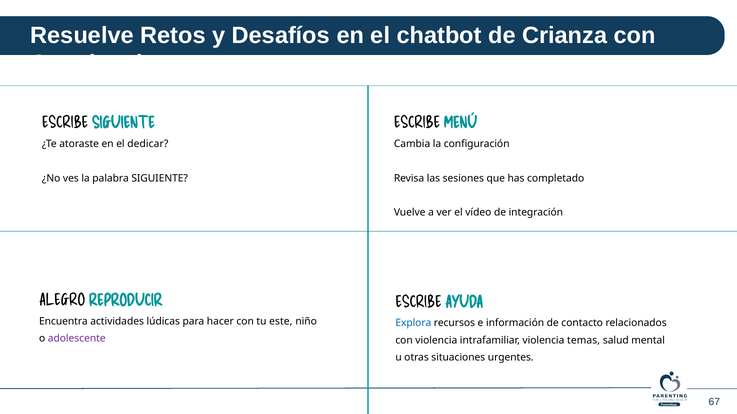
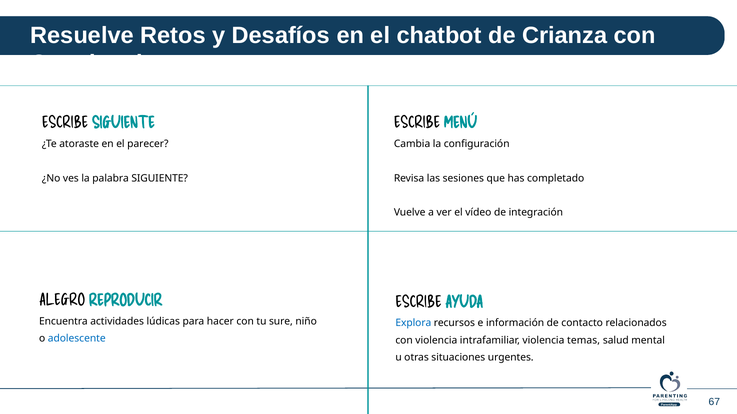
dedicar: dedicar -> parecer (148, 144)
este: este -> sure (281, 322)
adolescente colour: purple -> blue (77, 339)
